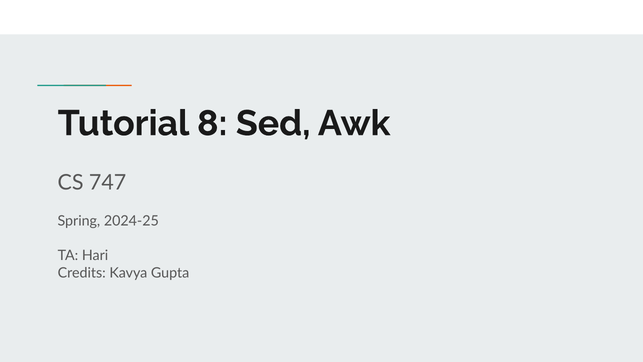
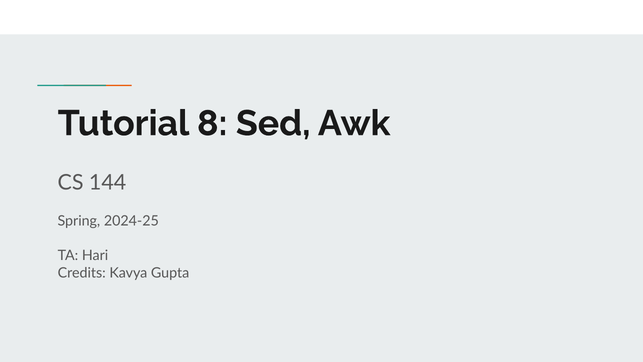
747: 747 -> 144 (108, 183)
